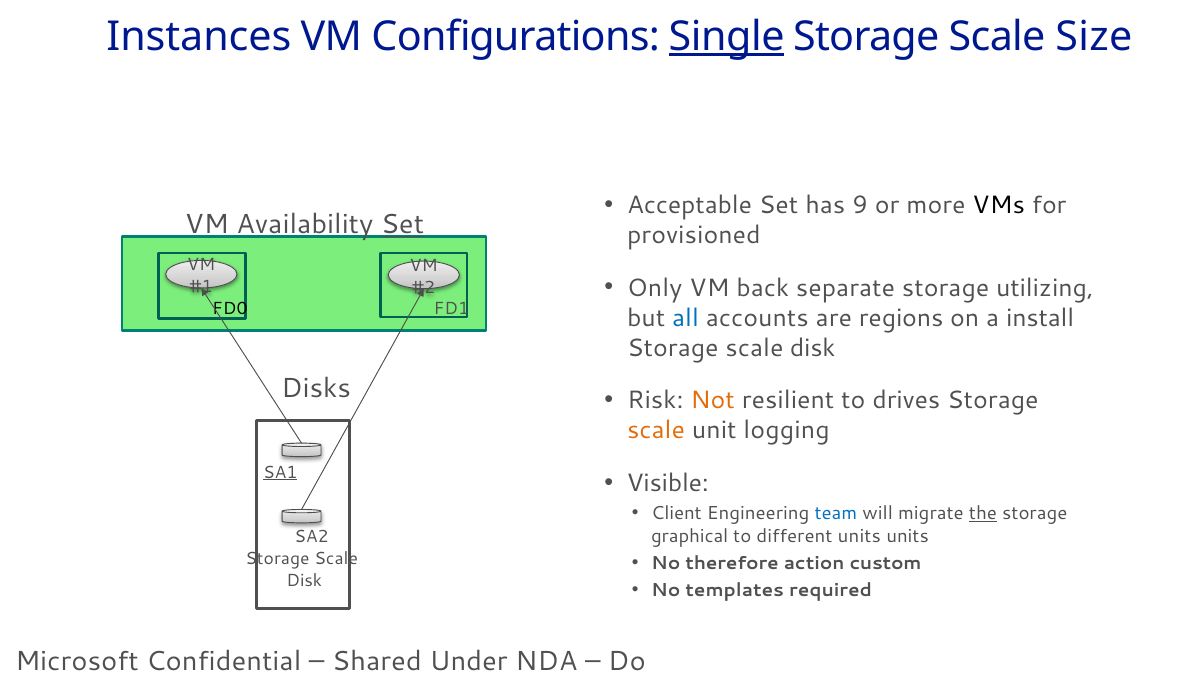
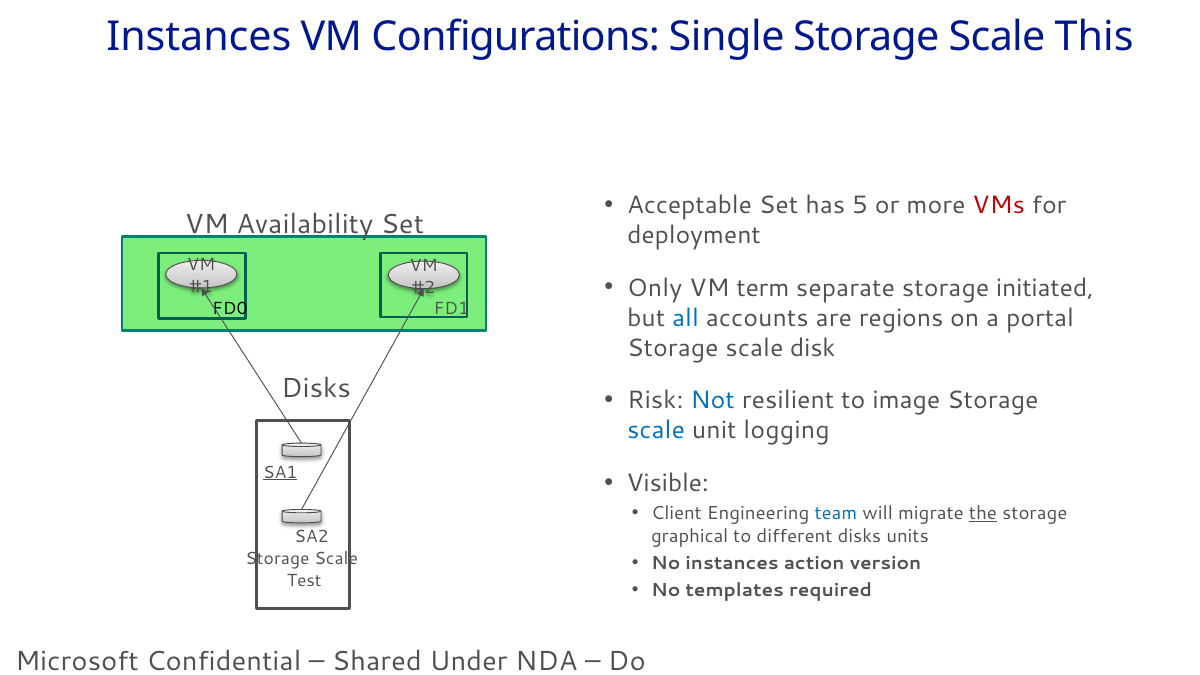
Single underline: present -> none (727, 37)
Size: Size -> This (1094, 37)
9: 9 -> 5 (860, 206)
VMs colour: black -> red (999, 206)
Set underline: present -> none (402, 225)
provisioned: provisioned -> deployment (694, 236)
back: back -> term (763, 288)
utilizing: utilizing -> initiated (1045, 288)
install: install -> portal (1040, 318)
Not colour: orange -> blue (713, 401)
drives: drives -> image (906, 401)
scale colour: orange -> blue (656, 431)
different units: units -> disks (859, 536)
No therefore: therefore -> instances (732, 563)
custom: custom -> version (885, 563)
Disk: Disk -> Test (304, 581)
